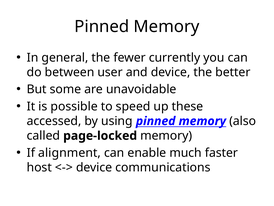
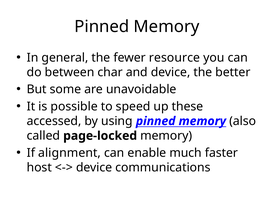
currently: currently -> resource (174, 57)
user: user -> char (110, 72)
